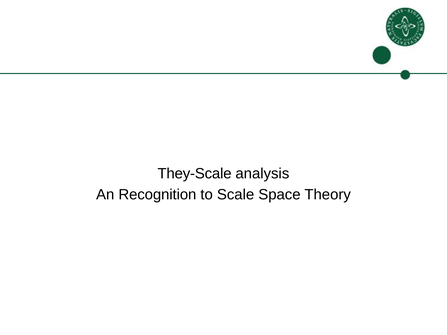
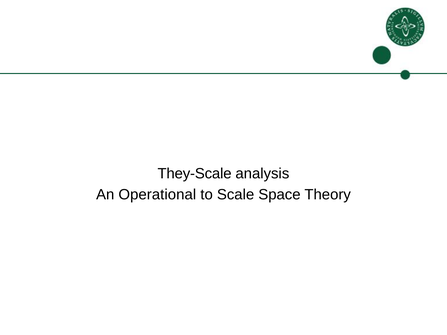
Recognition: Recognition -> Operational (157, 195)
